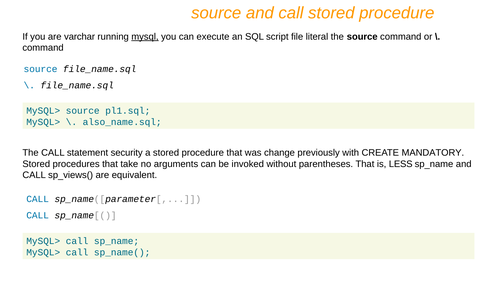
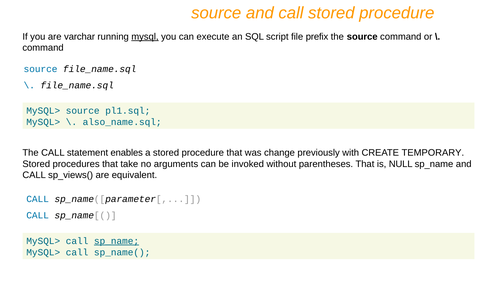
literal: literal -> prefix (317, 37)
security: security -> enables (127, 153)
MANDATORY: MANDATORY -> TEMPORARY (433, 153)
LESS: LESS -> NULL (401, 164)
sp_name underline: none -> present (117, 241)
